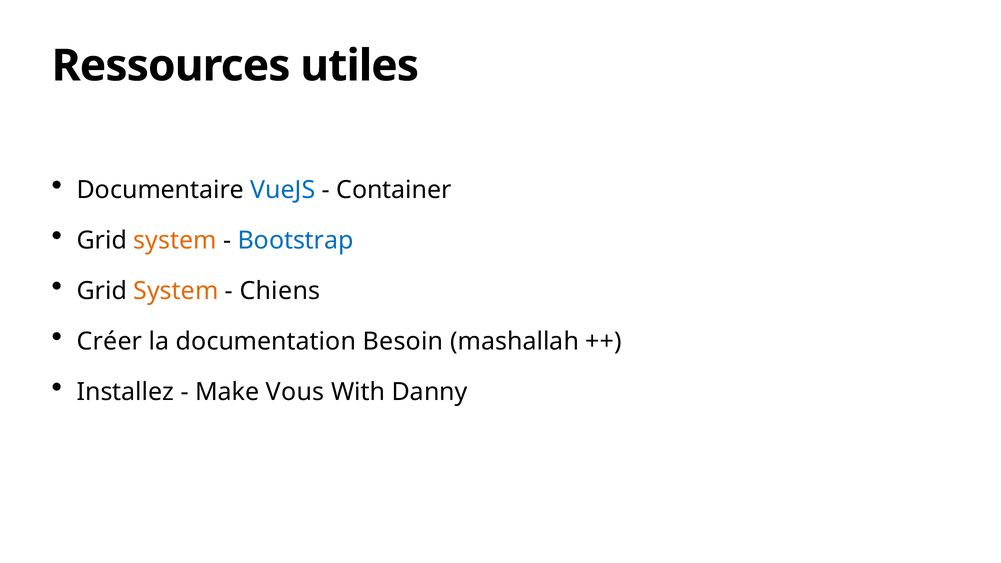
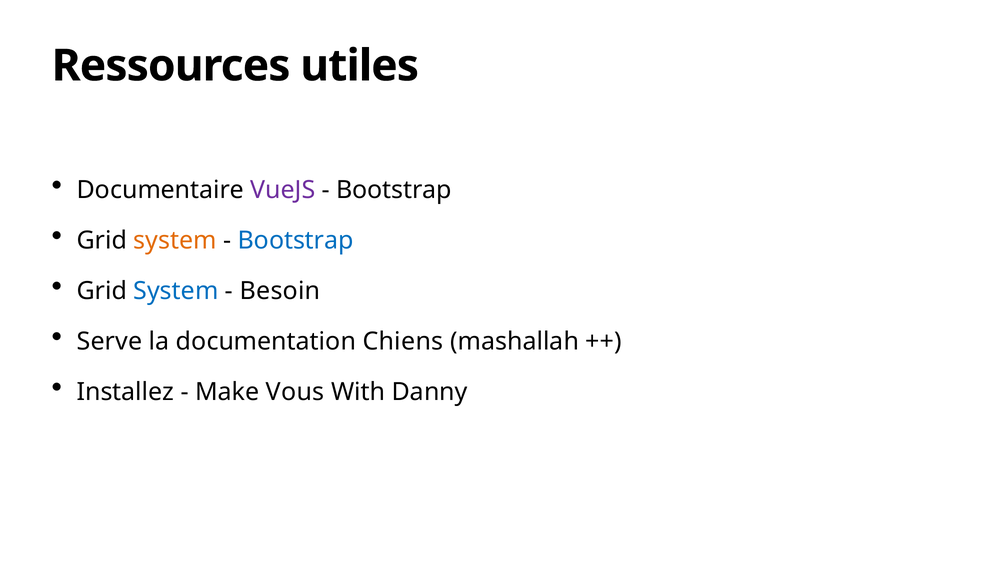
VueJS colour: blue -> purple (283, 190)
Container: Container -> Bootstrap (394, 190)
System colour: orange -> blue (176, 291)
Chiens: Chiens -> Besoin (280, 291)
Créer: Créer -> Serve (109, 341)
Besoin: Besoin -> Chiens (403, 341)
